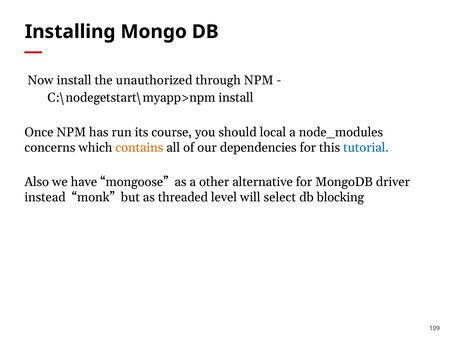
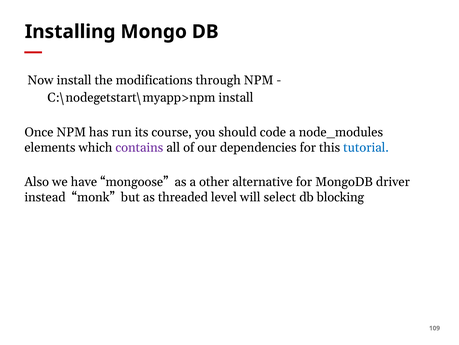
unauthorized: unauthorized -> modifications (154, 80)
local: local -> code (273, 132)
concerns: concerns -> elements (50, 147)
contains colour: orange -> purple (139, 147)
